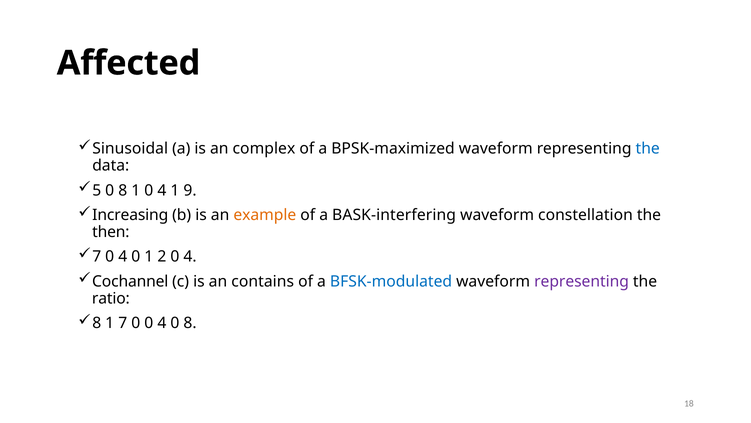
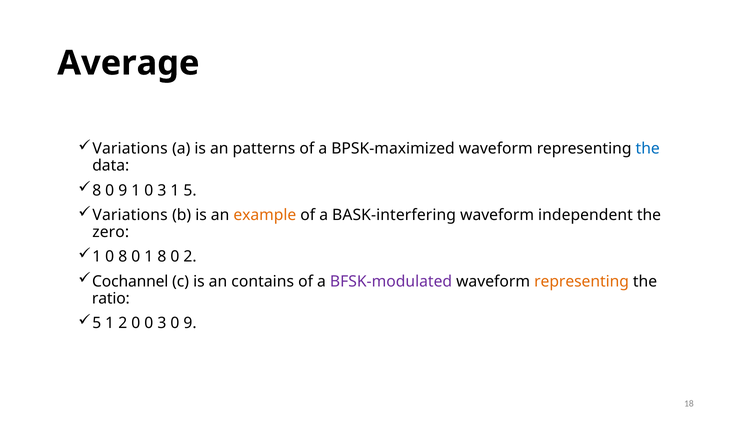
Affected: Affected -> Average (128, 63)
Sinusoidal: Sinusoidal -> Variations (130, 148)
complex: complex -> patterns (264, 148)
5: 5 -> 8 (97, 190)
8: 8 -> 9 (123, 190)
1 0 4: 4 -> 3 (162, 190)
1 9: 9 -> 5 (190, 190)
Increasing: Increasing -> Variations (130, 215)
constellation: constellation -> independent (585, 215)
then: then -> zero (111, 232)
7: 7 -> 1 (97, 256)
4: 4 -> 8 (123, 256)
1 2: 2 -> 8 (162, 256)
4: 4 -> 2 (190, 256)
BFSK-modulated colour: blue -> purple (391, 281)
representing colour: purple -> orange (582, 281)
8: 8 -> 5 (97, 323)
1 7: 7 -> 2 (123, 323)
0 0 4: 4 -> 3 (162, 323)
8: 8 -> 9 (190, 323)
